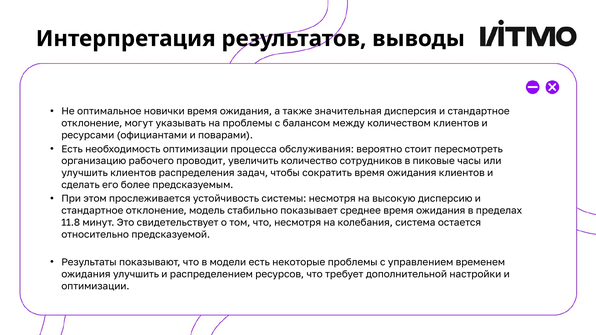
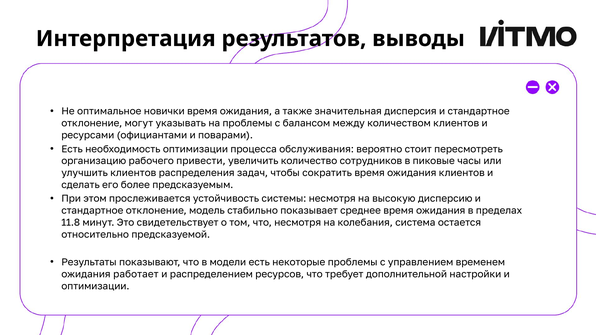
проводит: проводит -> привести (201, 161)
ожидания улучшить: улучшить -> работает (136, 274)
